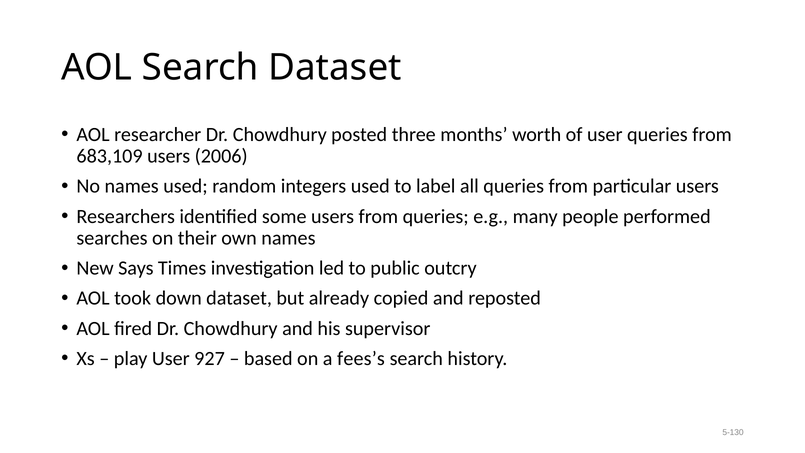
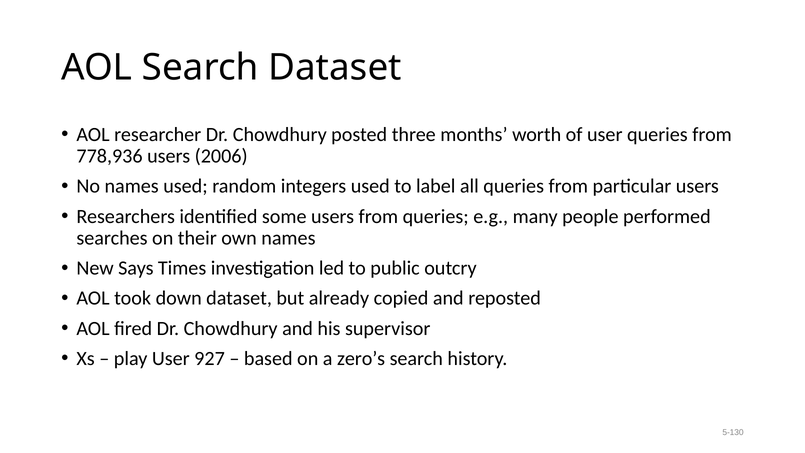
683,109: 683,109 -> 778,936 (110, 156)
fees’s: fees’s -> zero’s (361, 358)
